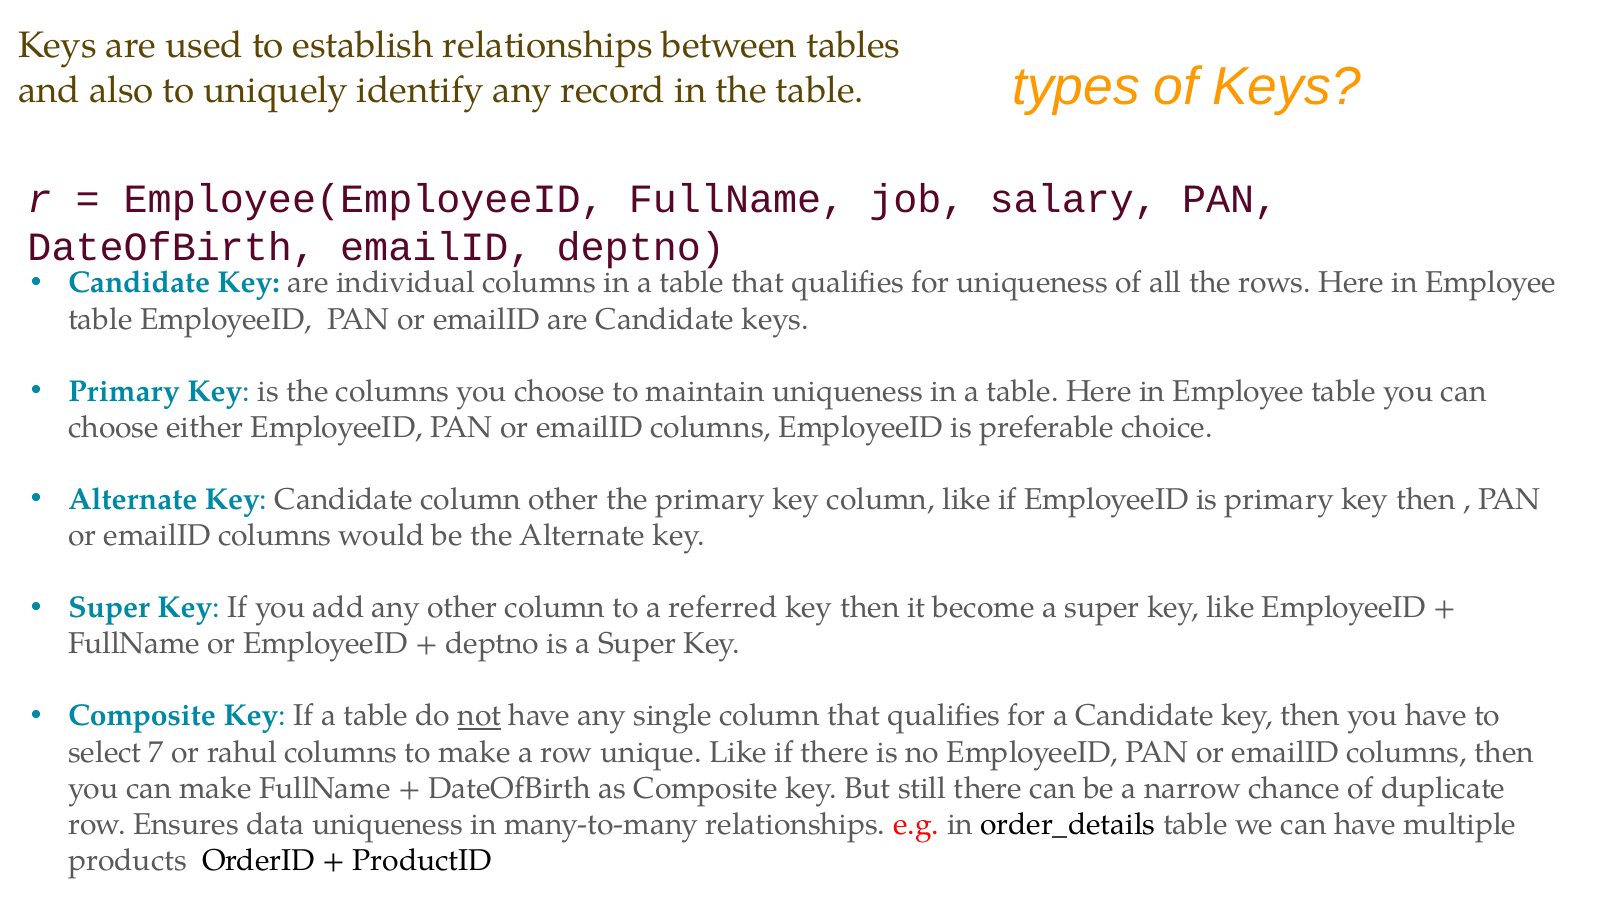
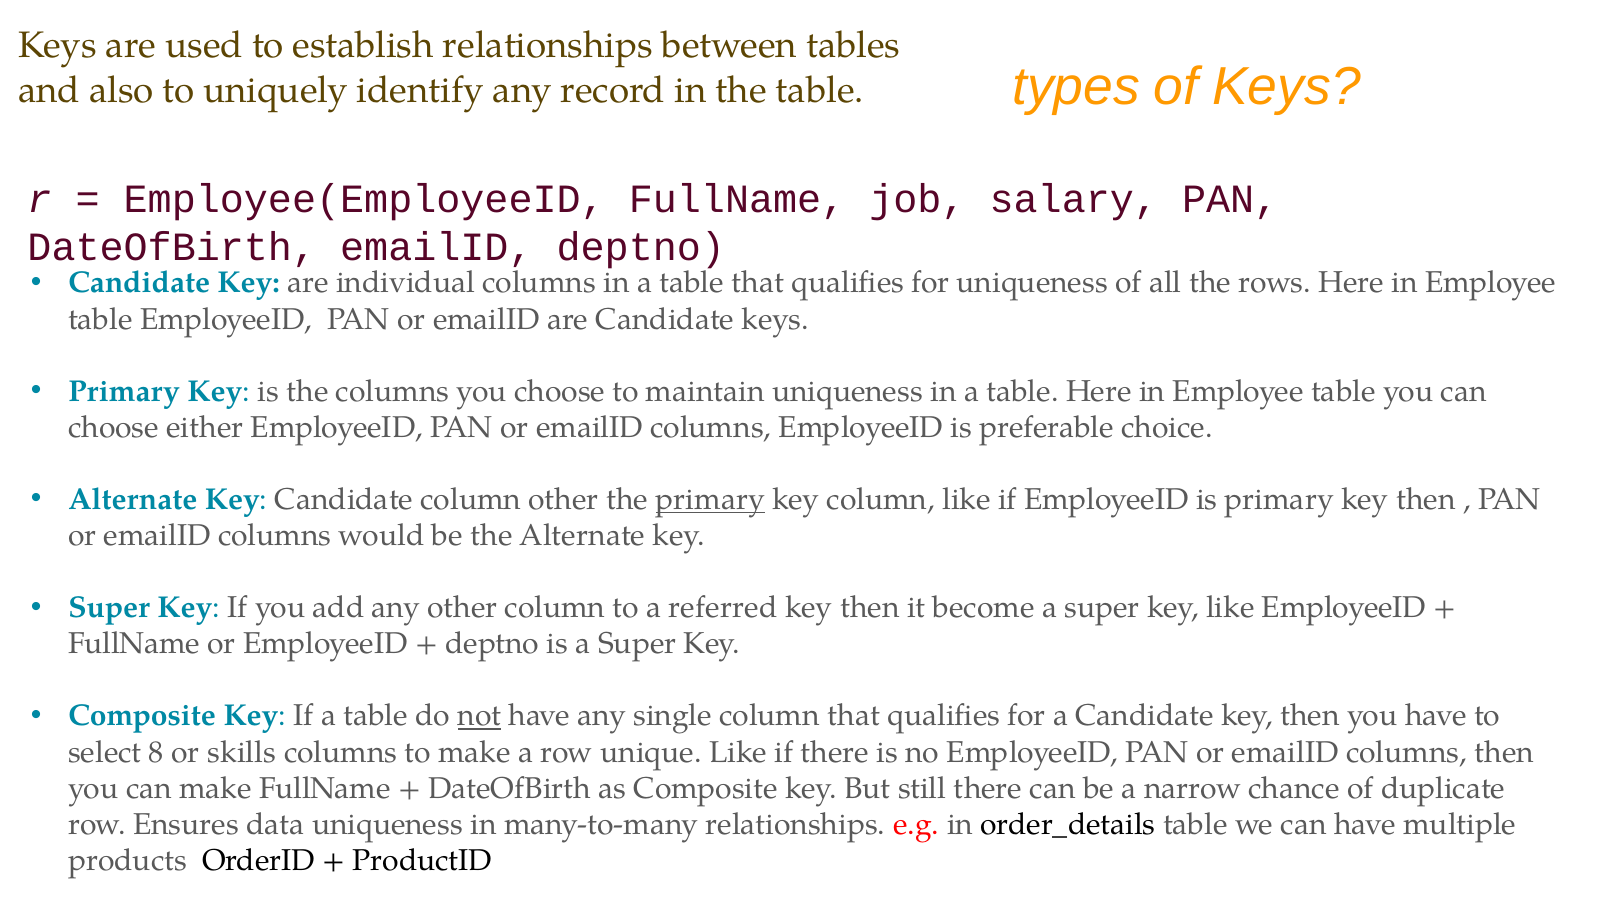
primary underline: none -> present (710, 499)
7: 7 -> 8 (156, 752)
rahul: rahul -> skills (242, 752)
